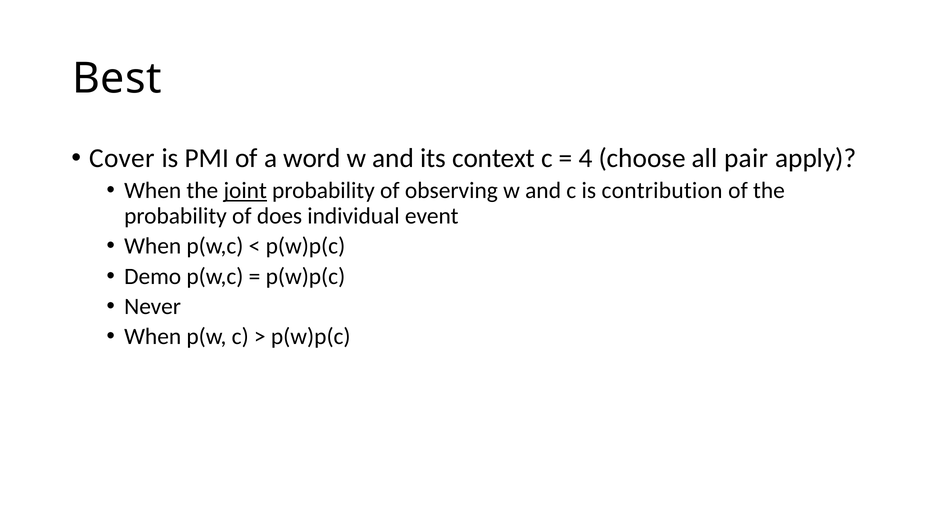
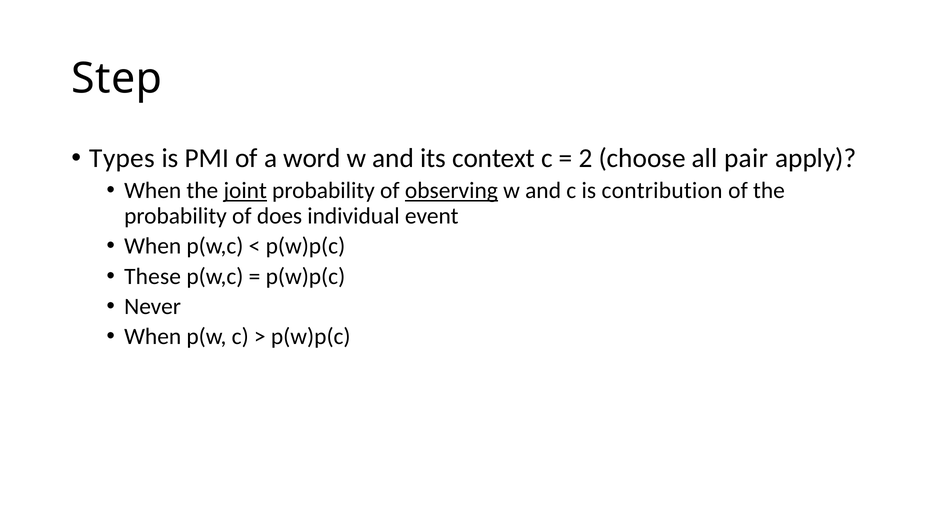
Best: Best -> Step (117, 79)
Cover: Cover -> Types (122, 158)
4: 4 -> 2 (586, 158)
observing underline: none -> present (451, 191)
Demo: Demo -> These (153, 276)
